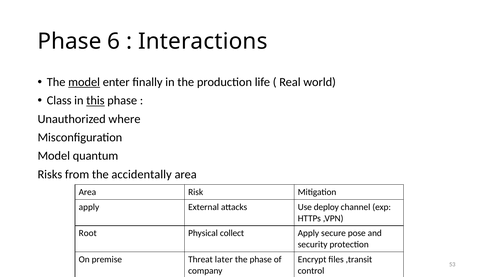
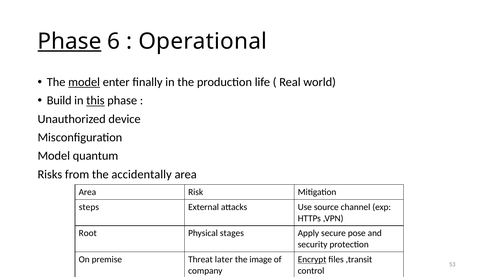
Phase underline: none -> present (70, 41)
Interactions: Interactions -> Operational (203, 41)
Class: Class -> Build (59, 101)
where: where -> device (125, 119)
apply: apply -> steps (89, 207)
deploy: deploy -> source (326, 207)
collect: collect -> stages (232, 234)
the phase: phase -> image (261, 260)
Encrypt underline: none -> present (312, 260)
